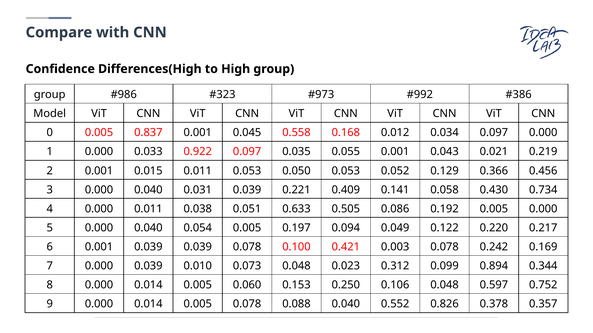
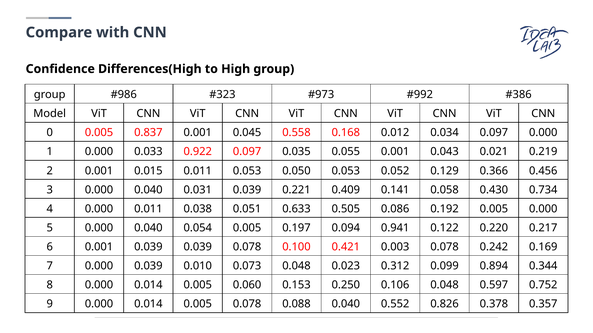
0.049: 0.049 -> 0.941 (395, 228)
